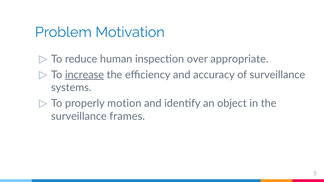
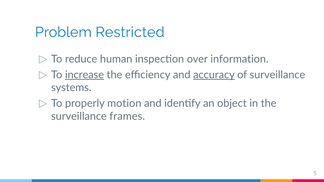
Motivation: Motivation -> Restricted (130, 32)
appropriate: appropriate -> information (239, 59)
accuracy underline: none -> present (214, 75)
